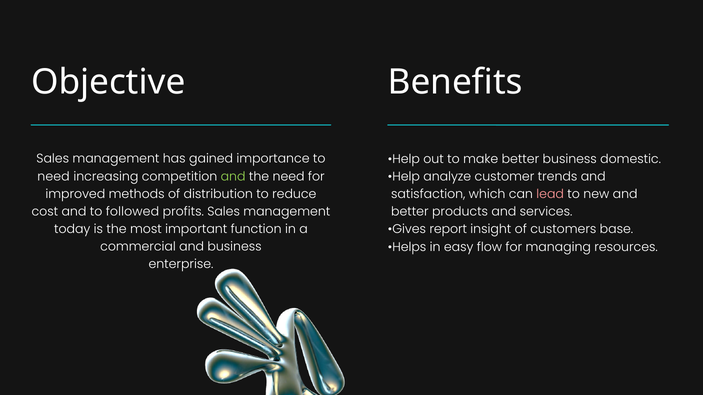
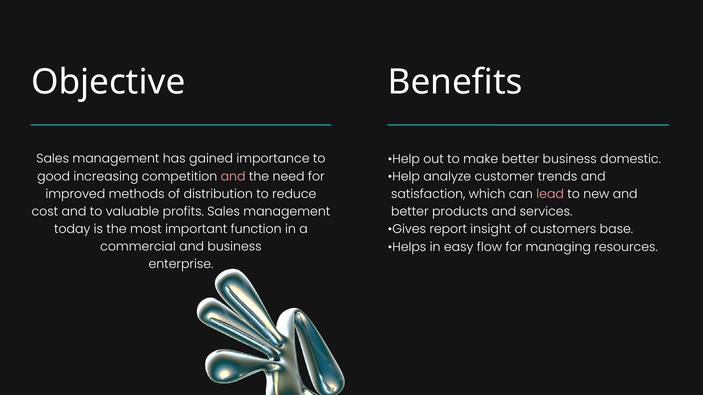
need: need -> good (54, 177)
and colour: light green -> pink (233, 177)
followed: followed -> valuable (133, 212)
